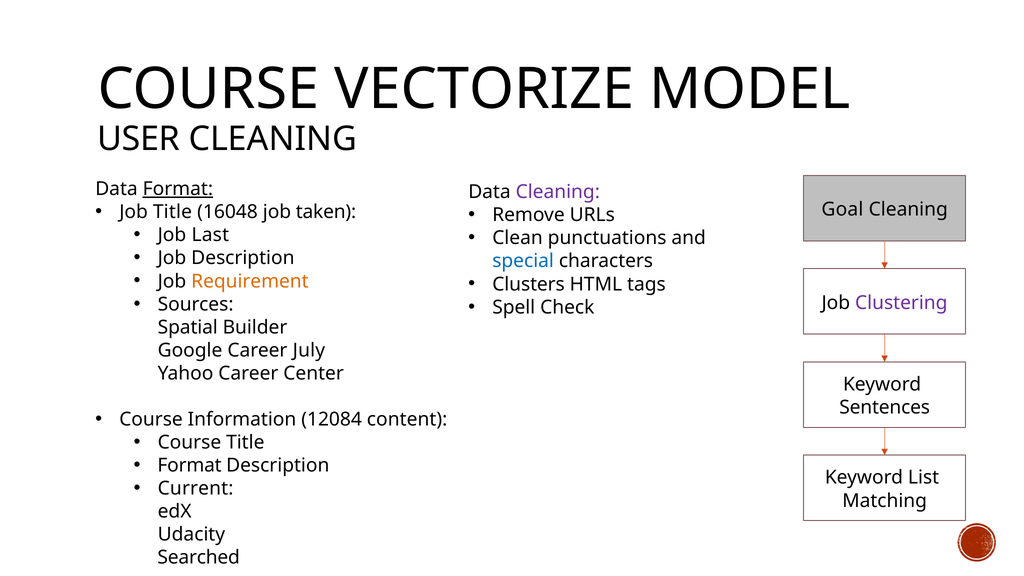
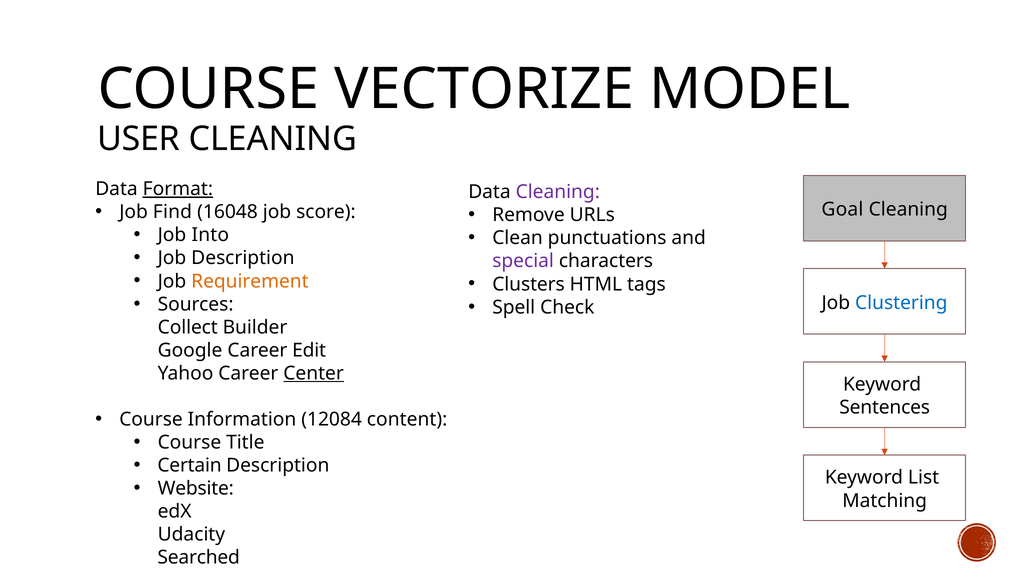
Job Title: Title -> Find (172, 212)
taken: taken -> score (326, 212)
Last: Last -> Into (210, 235)
special colour: blue -> purple (523, 261)
Clustering colour: purple -> blue (901, 303)
Spatial: Spatial -> Collect (188, 327)
July: July -> Edit (309, 350)
Center underline: none -> present (314, 373)
Format: Format -> Certain (190, 465)
Current: Current -> Website (196, 489)
